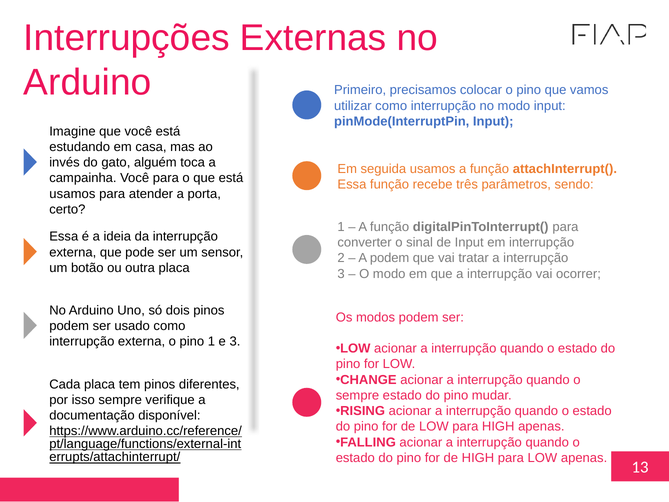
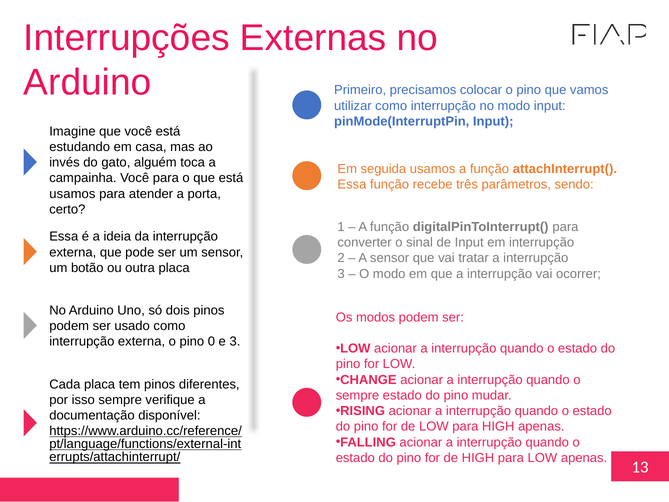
A podem: podem -> sensor (390, 258)
pino 1: 1 -> 0 (211, 342)
